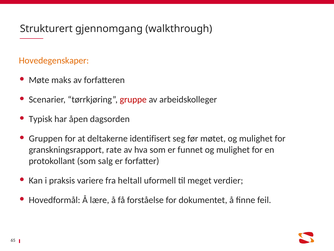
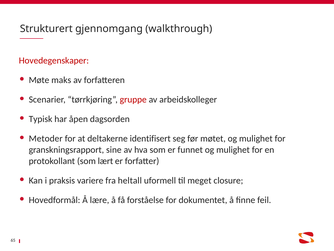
Hovedegenskaper colour: orange -> red (54, 60)
Gruppen: Gruppen -> Metoder (46, 138)
rate: rate -> sine (114, 150)
salg: salg -> lært (105, 161)
verdier: verdier -> closure (228, 180)
